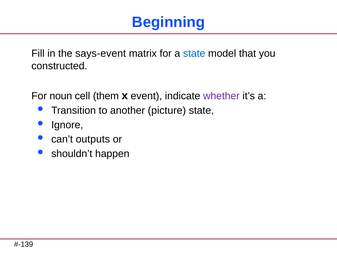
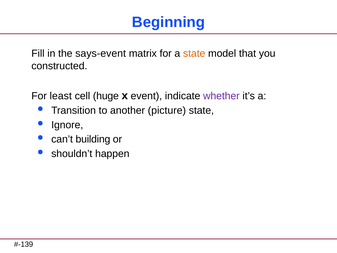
state colour: blue -> orange (194, 53)
noun: noun -> least (61, 96)
them: them -> huge (106, 96)
outputs: outputs -> building (93, 139)
